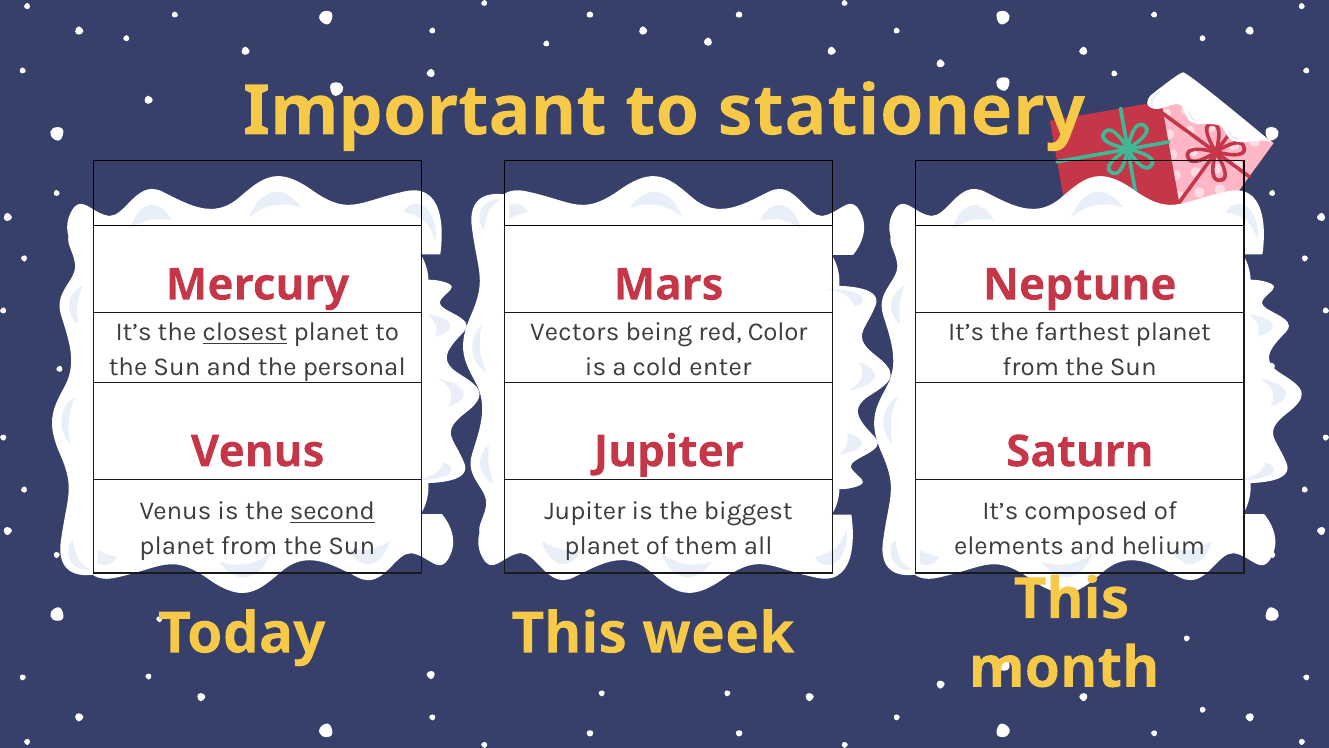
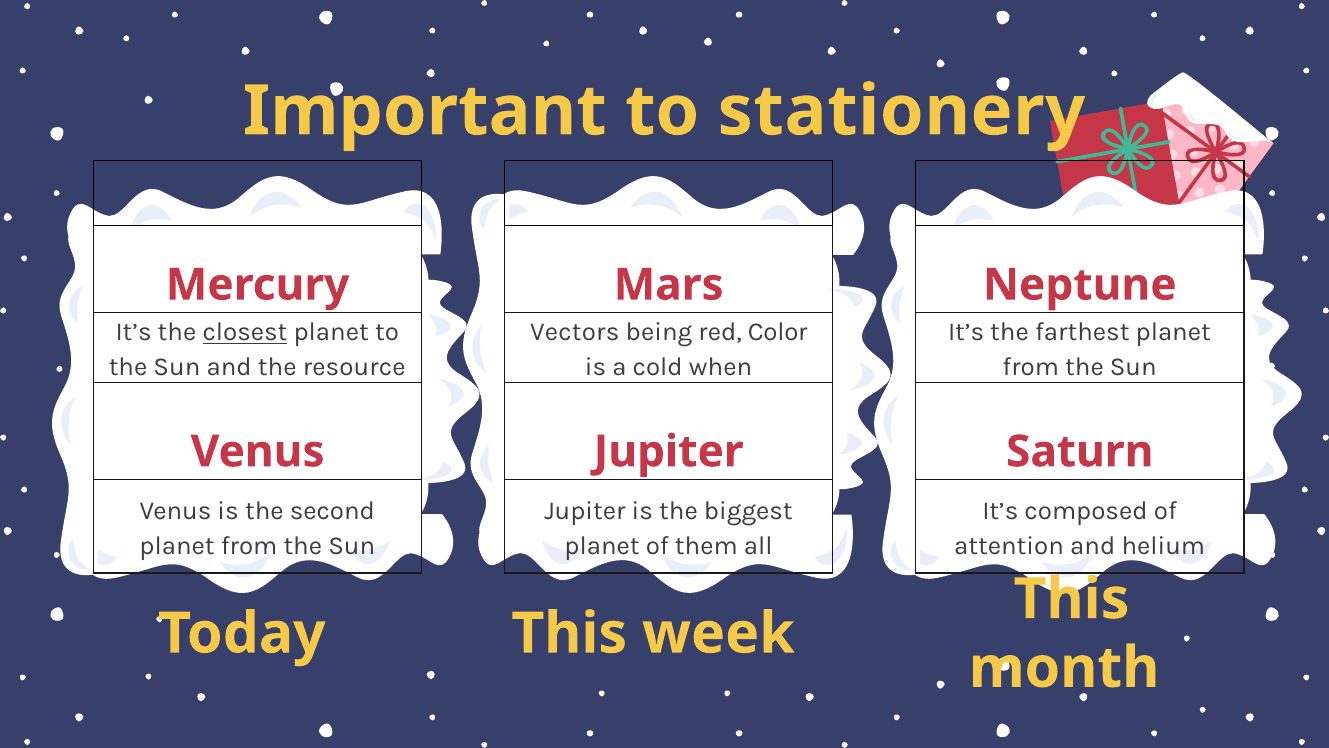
personal: personal -> resource (354, 367)
enter: enter -> when (721, 367)
second underline: present -> none (332, 511)
elements: elements -> attention (1009, 546)
